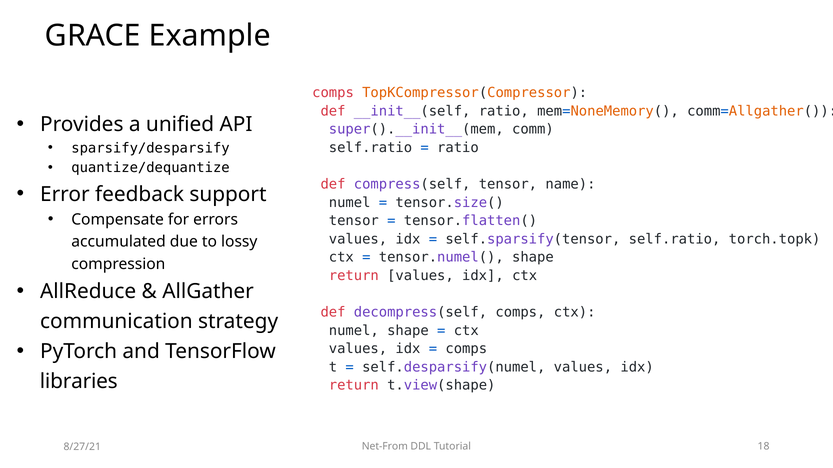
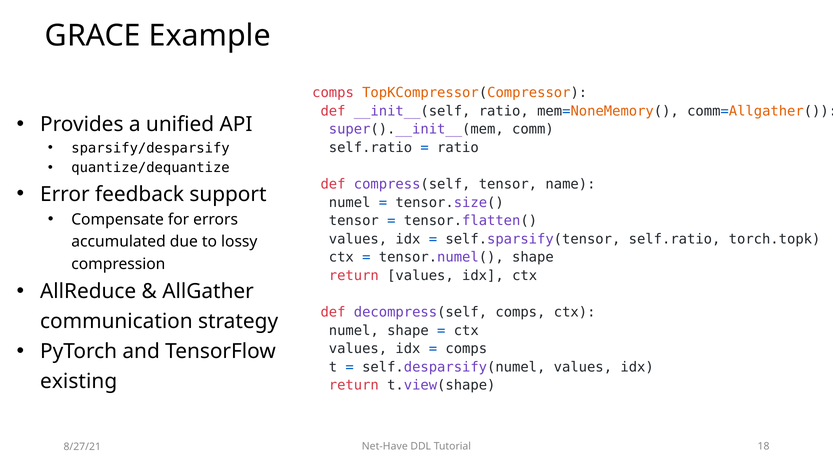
libraries: libraries -> existing (79, 382)
Net-From: Net-From -> Net-Have (385, 447)
